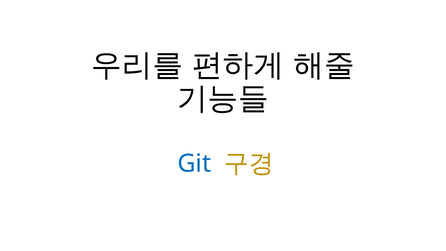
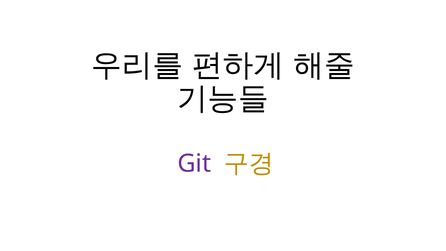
Git colour: blue -> purple (194, 164)
